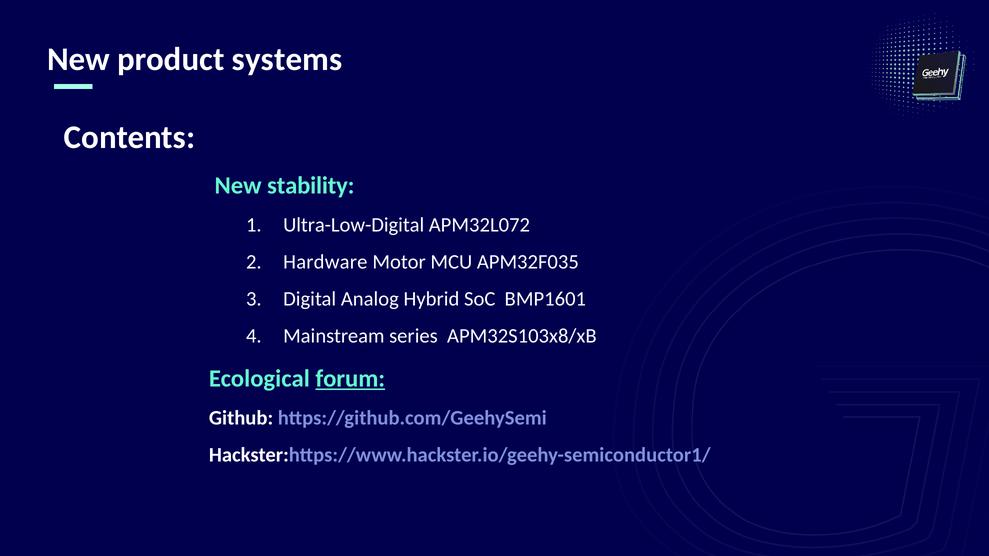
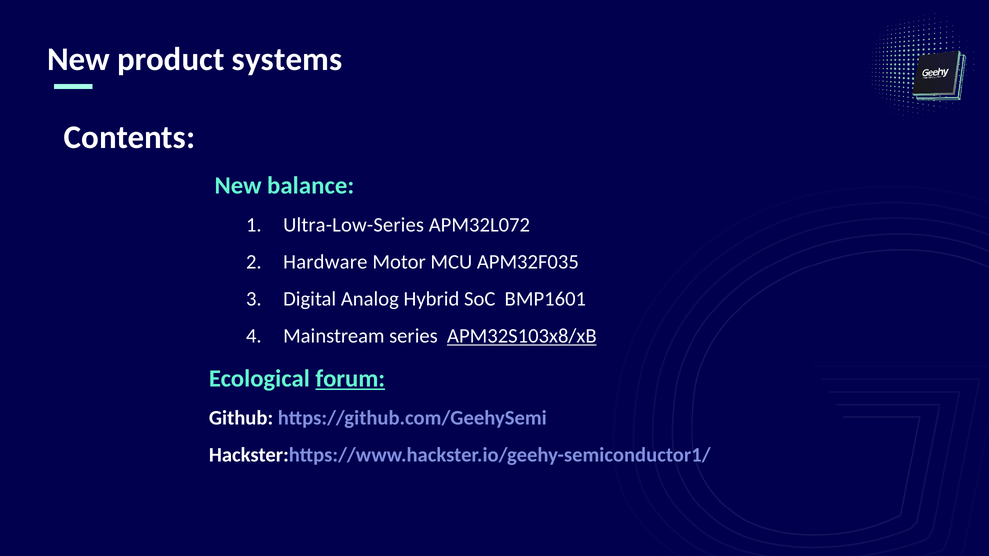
stability: stability -> balance (311, 186)
Ultra-Low-Digital: Ultra-Low-Digital -> Ultra-Low-Series (354, 225)
APM32S103x8/xB underline: none -> present (522, 336)
